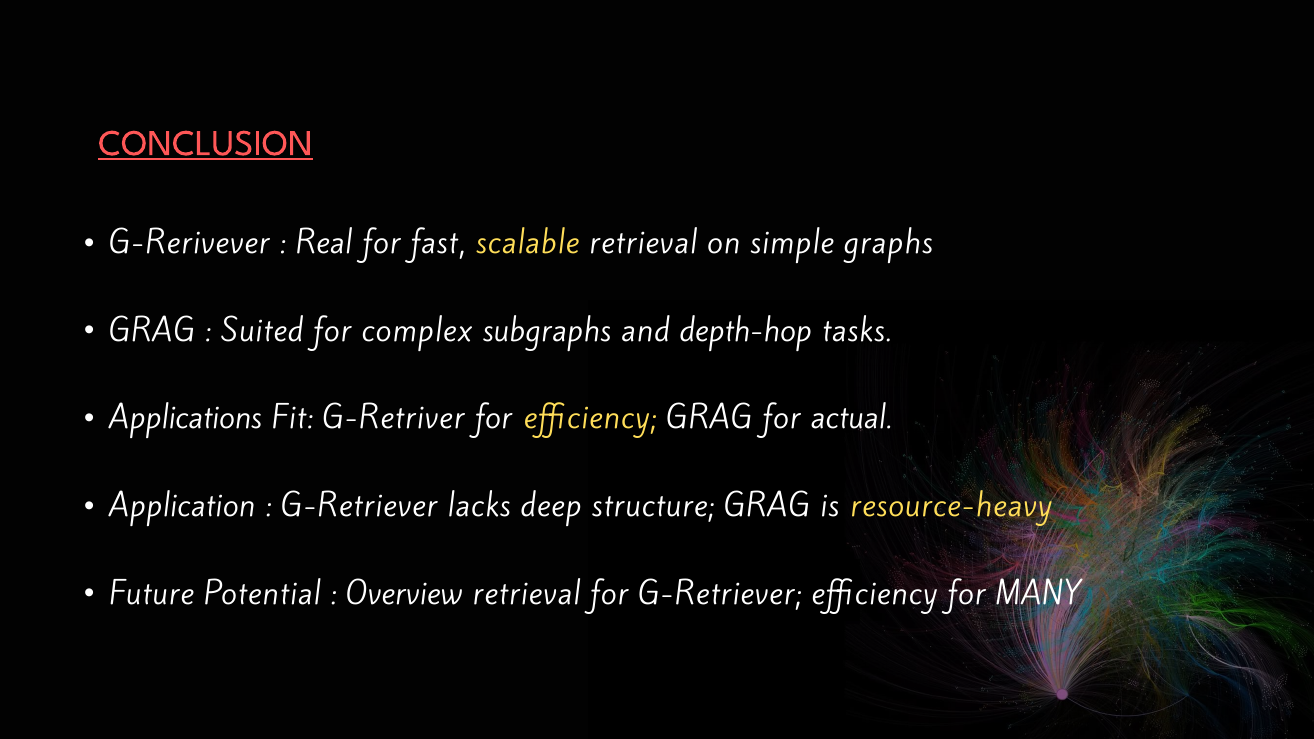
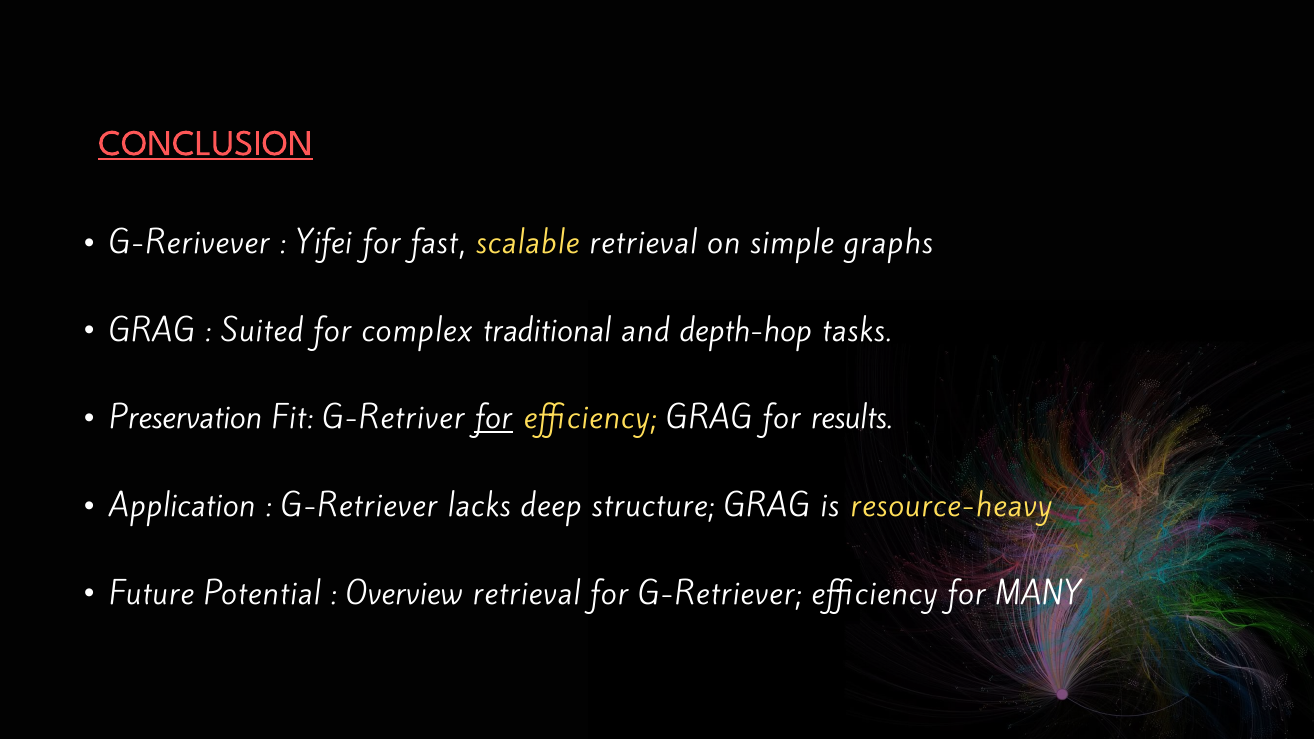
Real: Real -> Yifei (324, 244)
subgraphs: subgraphs -> traditional (547, 332)
Applications: Applications -> Preservation (185, 419)
for underline: none -> present (493, 419)
actual: actual -> results (851, 419)
